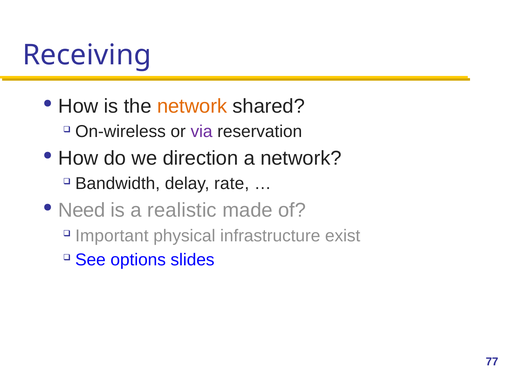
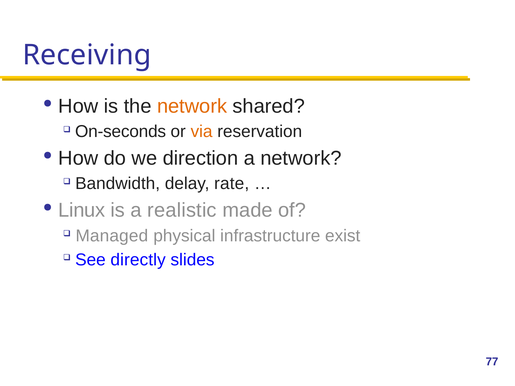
On-wireless: On-wireless -> On-seconds (121, 132)
via colour: purple -> orange (202, 132)
Need: Need -> Linux (82, 210)
Important: Important -> Managed (112, 236)
options: options -> directly (138, 260)
